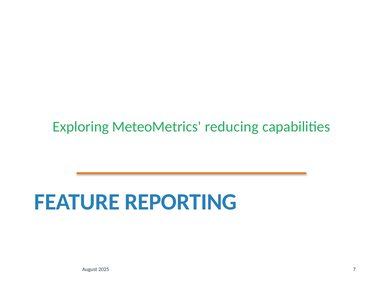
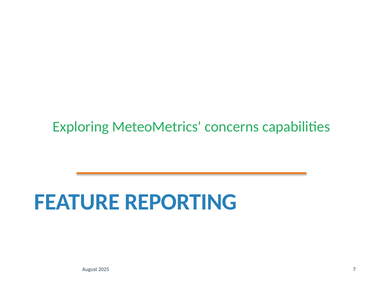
reducing: reducing -> concerns (232, 127)
